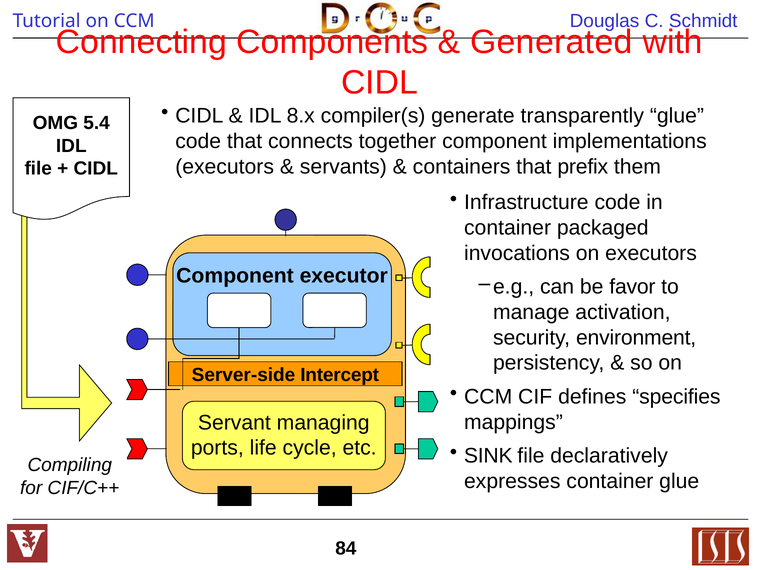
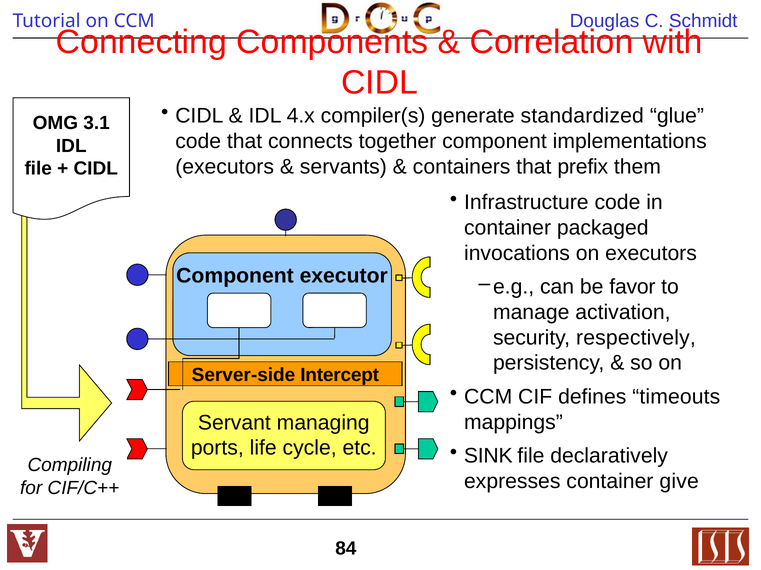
Generated: Generated -> Correlation (552, 42)
8.x: 8.x -> 4.x (301, 116)
transparently: transparently -> standardized (582, 116)
5.4: 5.4 -> 3.1 (97, 123)
environment: environment -> respectively (636, 338)
specifies: specifies -> timeouts (676, 397)
container glue: glue -> give (679, 482)
